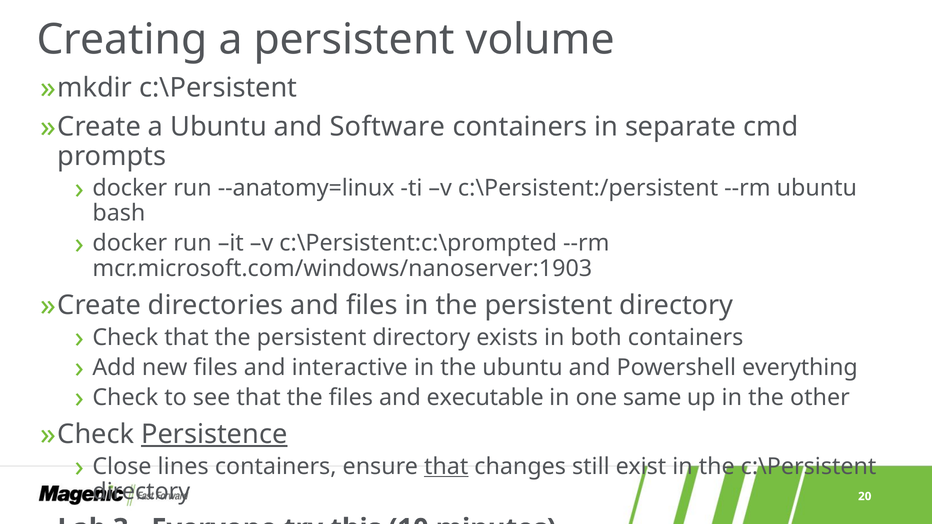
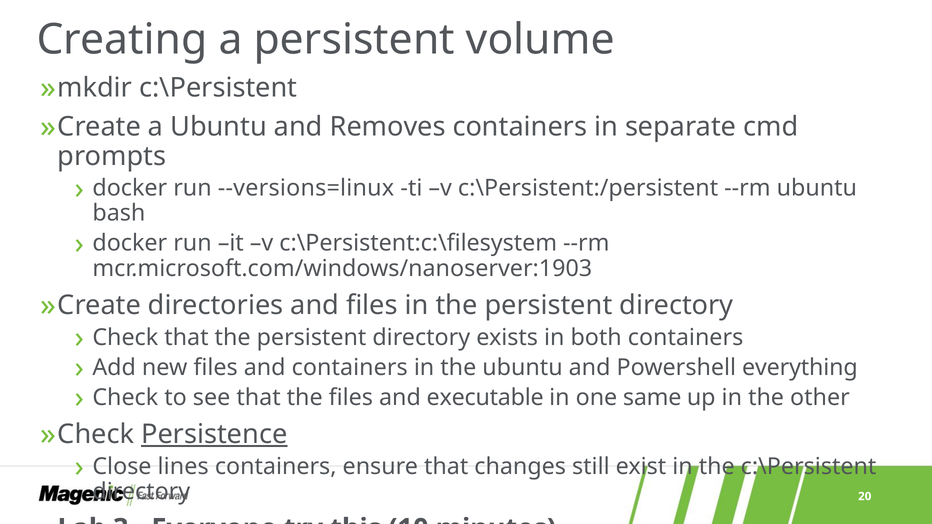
Software: Software -> Removes (388, 127)
--anatomy=linux: --anatomy=linux -> --versions=linux (306, 188)
c:\Persistent:c:\prompted: c:\Persistent:c:\prompted -> c:\Persistent:c:\filesystem (418, 243)
and interactive: interactive -> containers (350, 368)
that underline: present -> none (446, 467)
